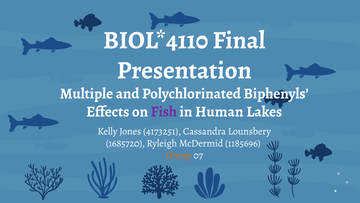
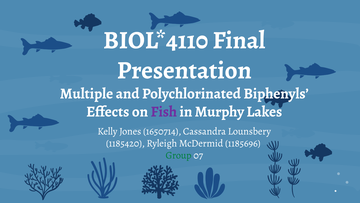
Human: Human -> Murphy (219, 111)
4173251: 4173251 -> 1650714 (162, 131)
1685720: 1685720 -> 1185420 (125, 143)
Group colour: orange -> green (179, 155)
